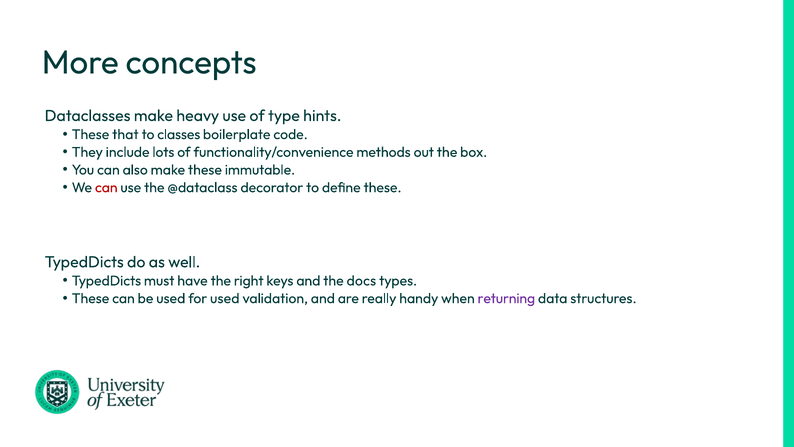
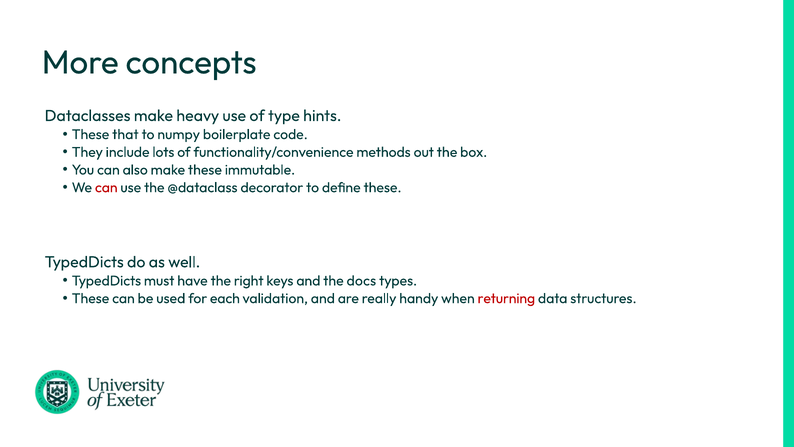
classes: classes -> numpy (179, 134)
for used: used -> each (225, 298)
returning colour: purple -> red (506, 298)
